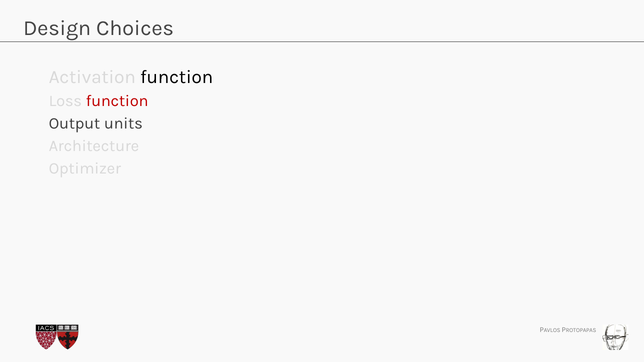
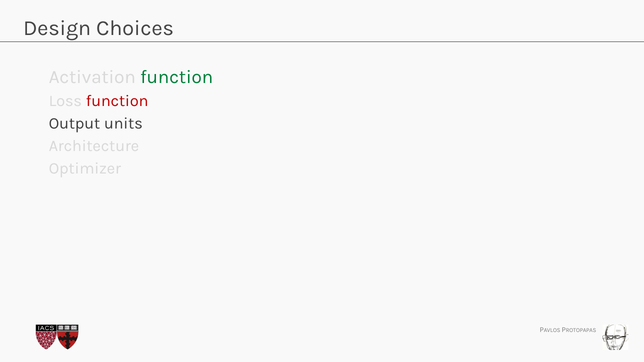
function colour: black -> green (177, 77)
